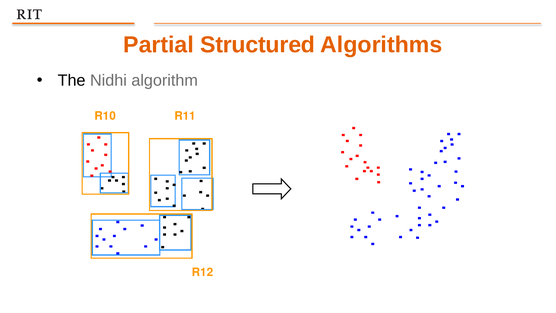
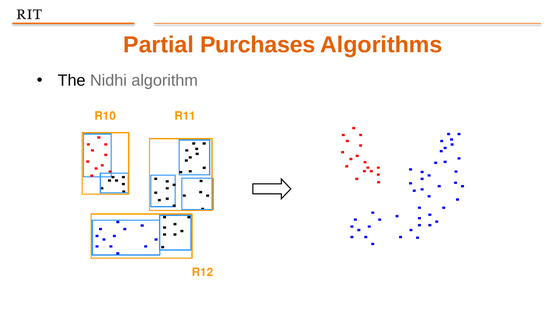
Structured: Structured -> Purchases (258, 45)
